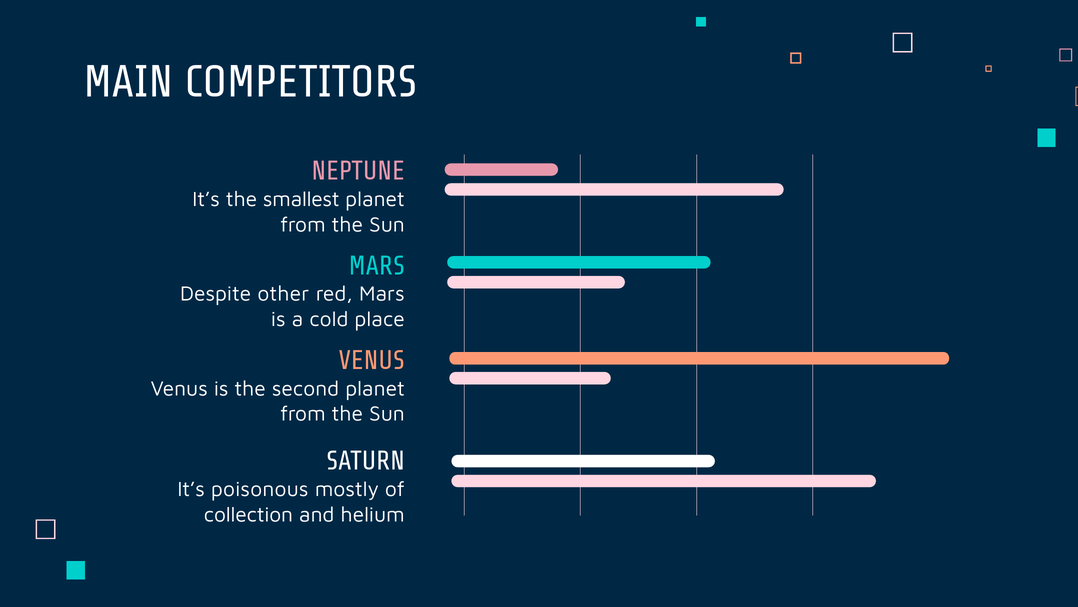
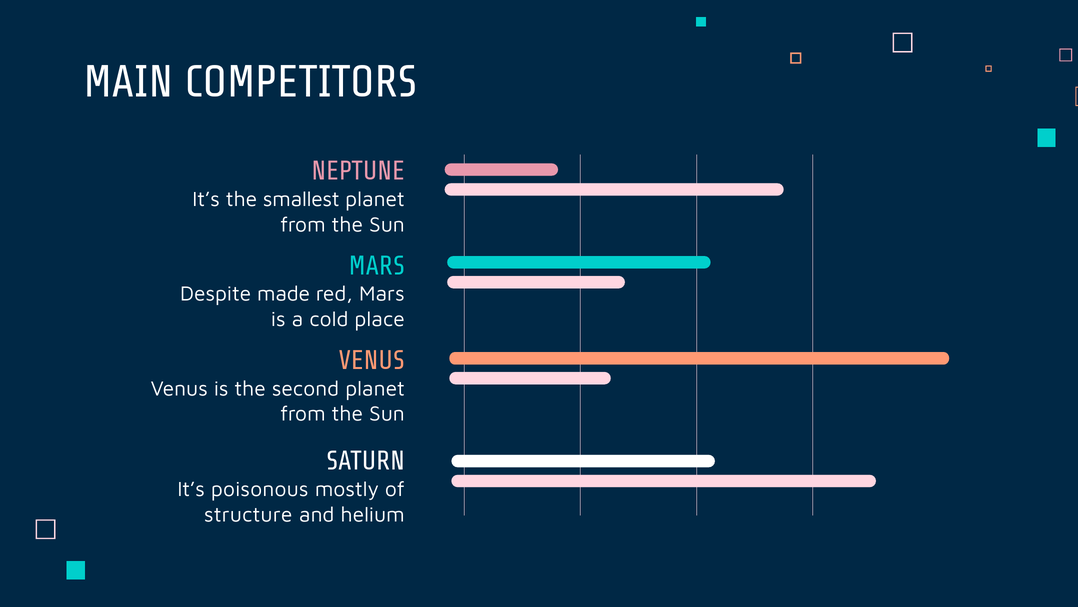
other: other -> made (284, 294)
collection: collection -> structure (248, 514)
